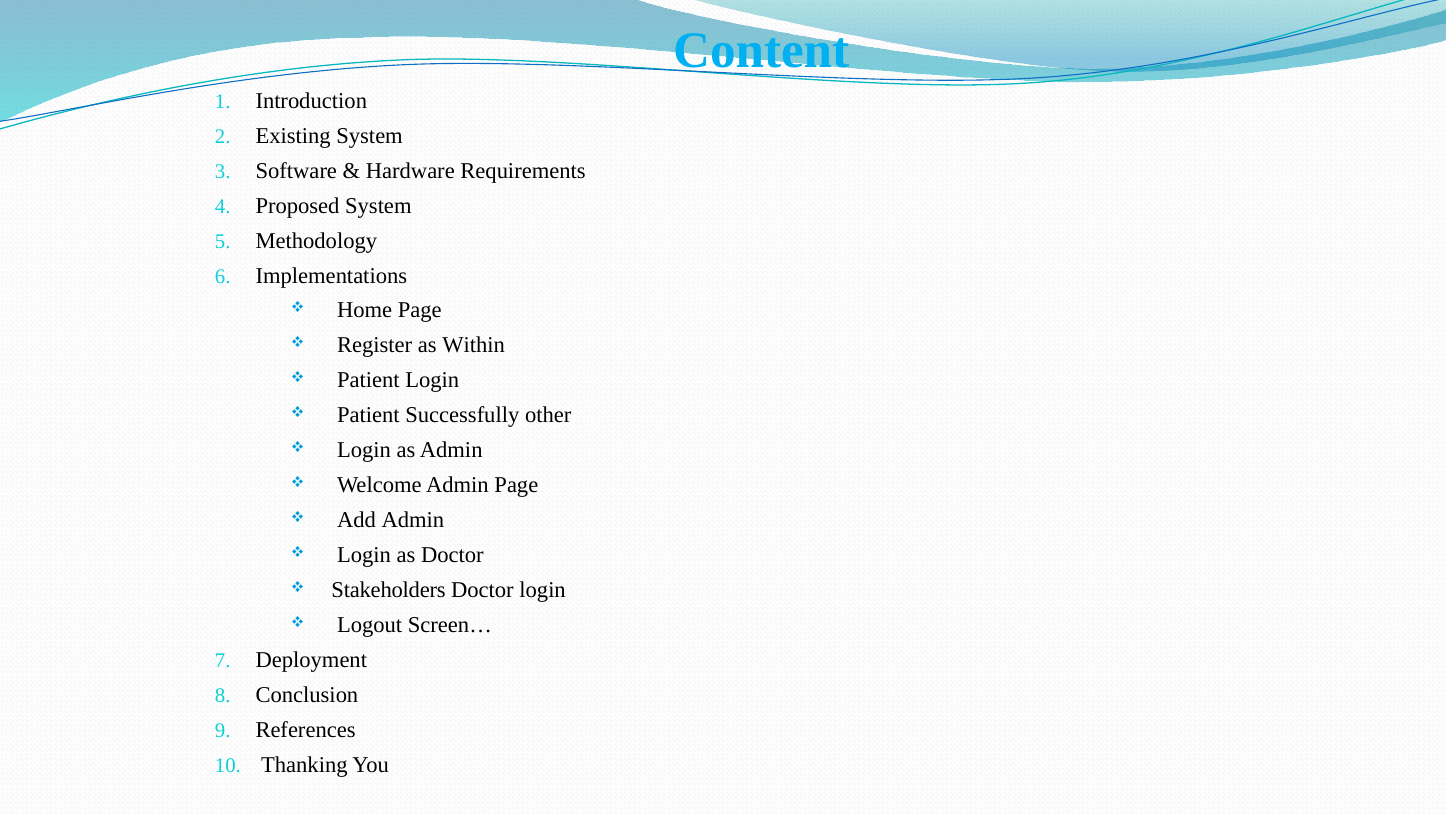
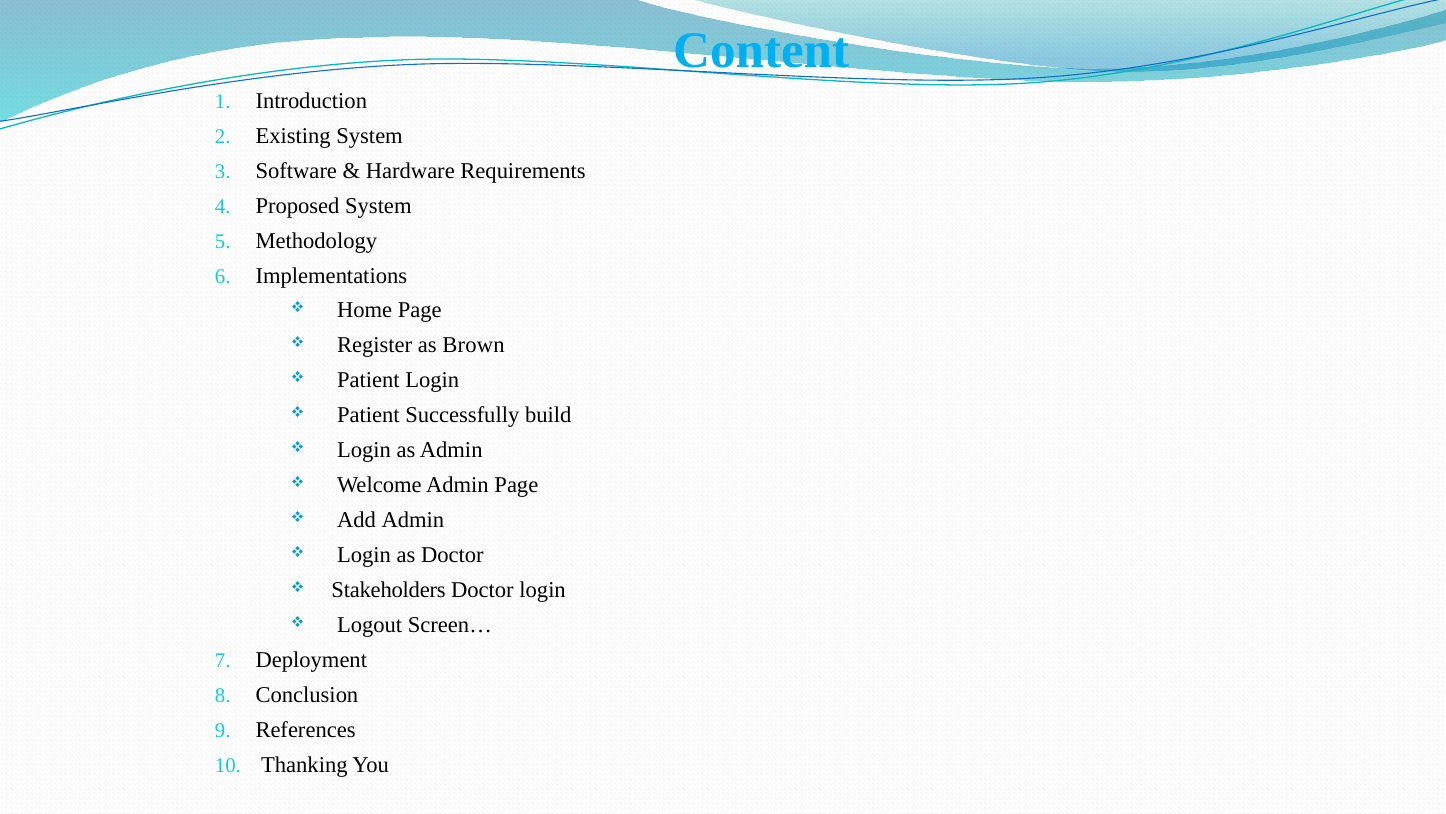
Within: Within -> Brown (473, 345)
other: other -> build (548, 415)
